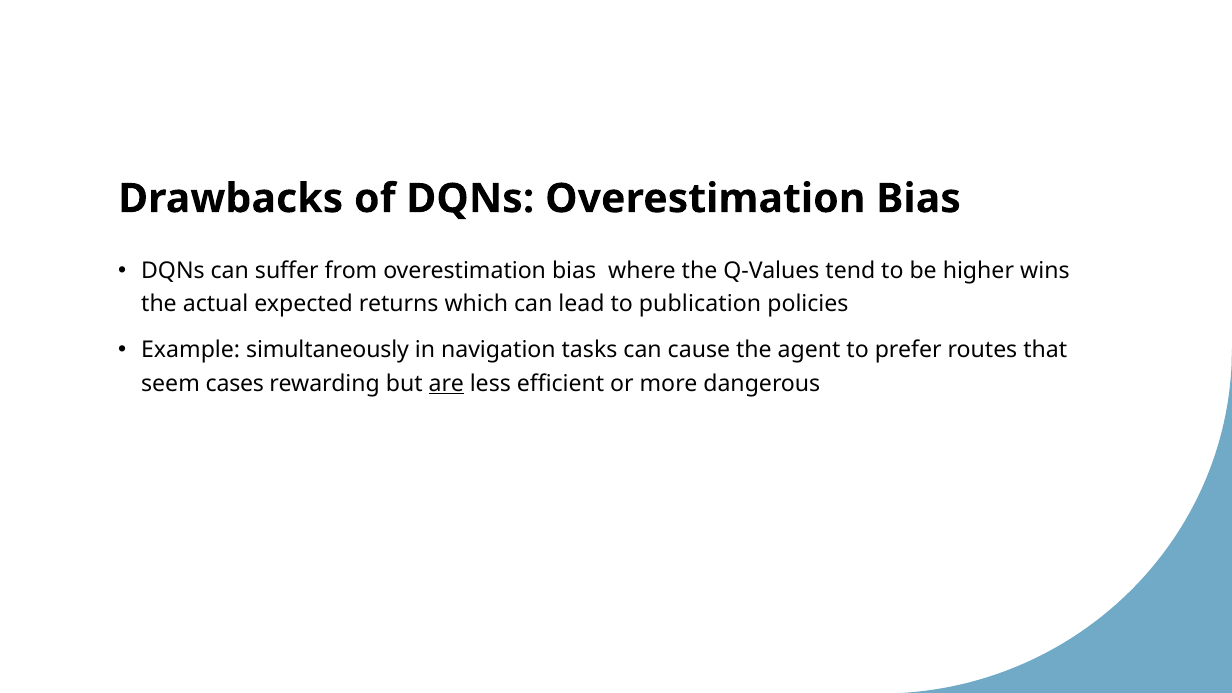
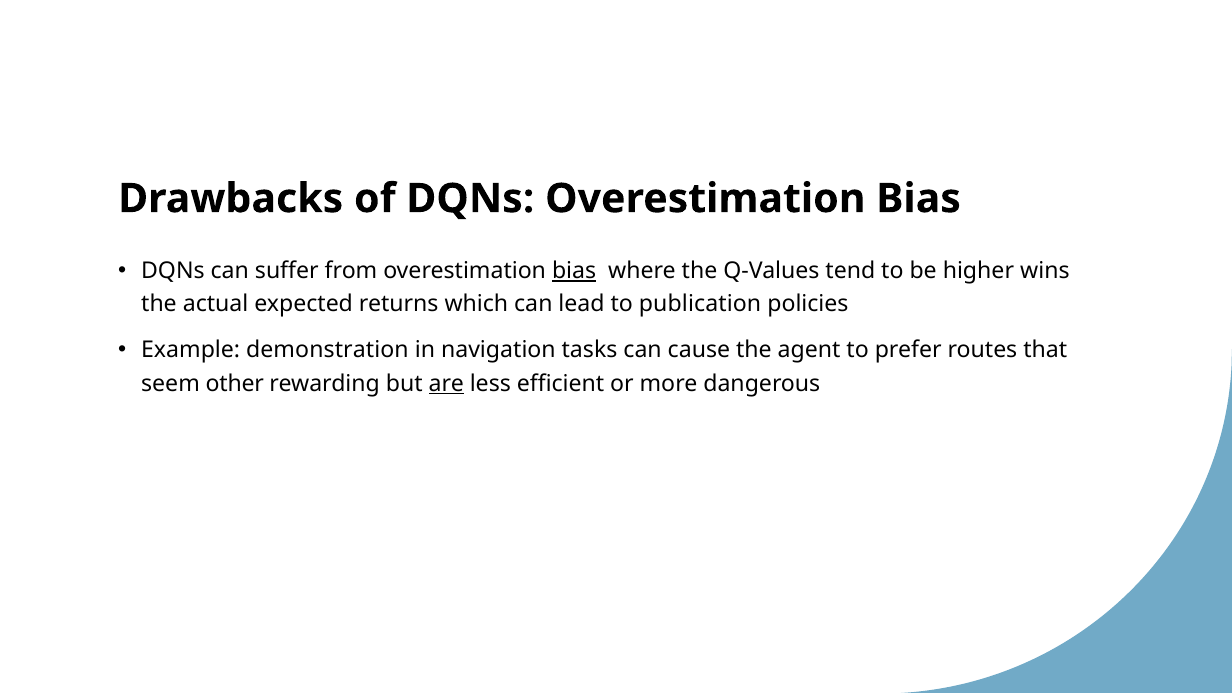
bias underline: none -> present (574, 271)
simultaneously: simultaneously -> demonstration (327, 350)
cases: cases -> other (235, 384)
